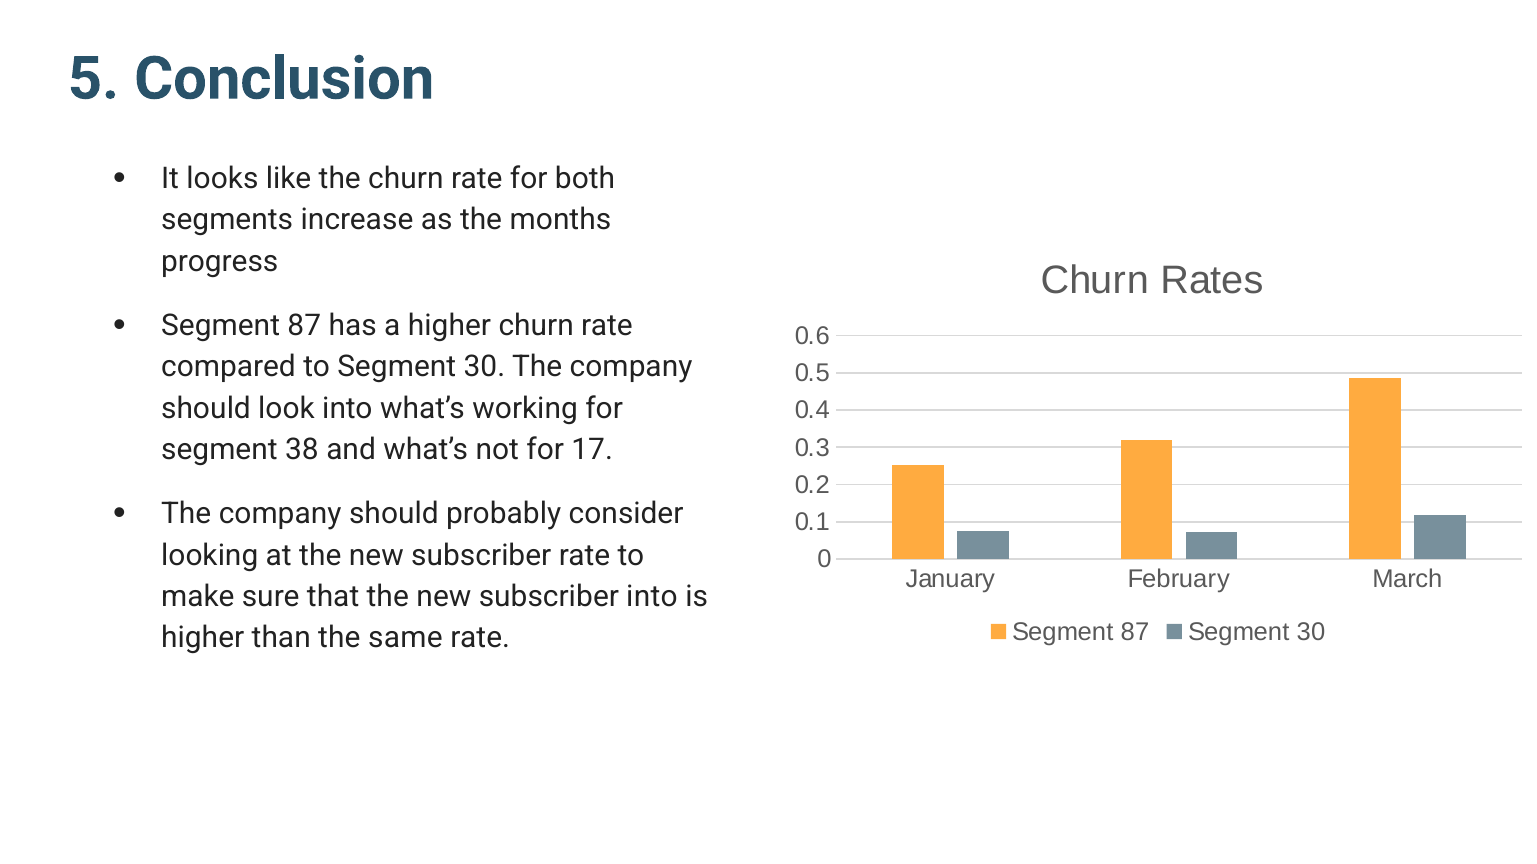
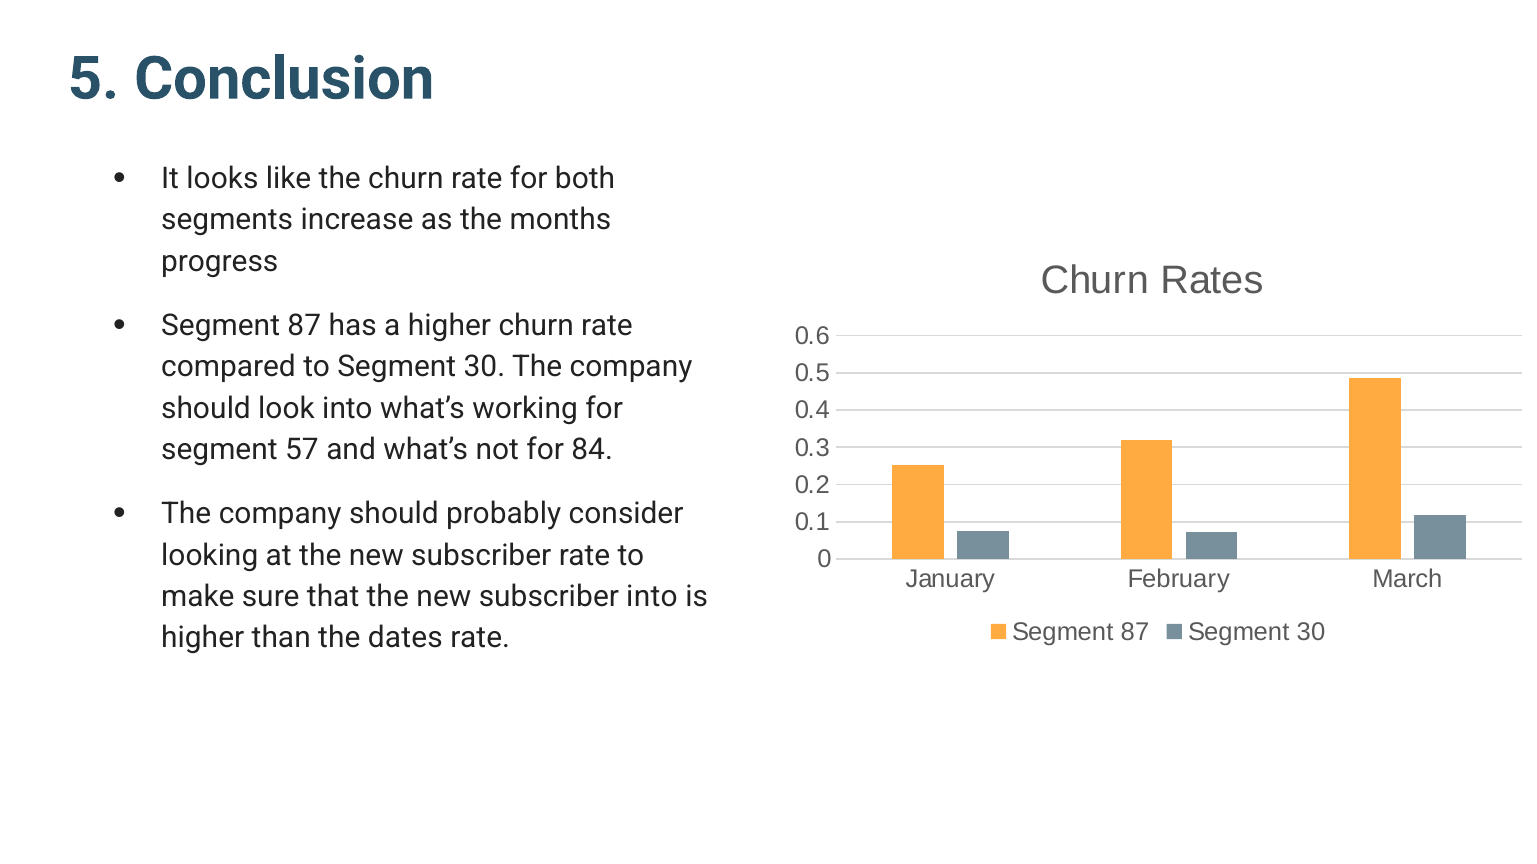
38: 38 -> 57 (302, 450)
17: 17 -> 84 (592, 450)
same: same -> dates (405, 638)
